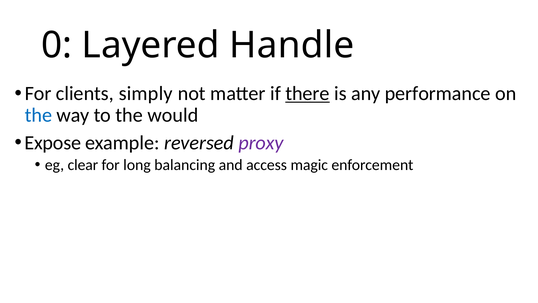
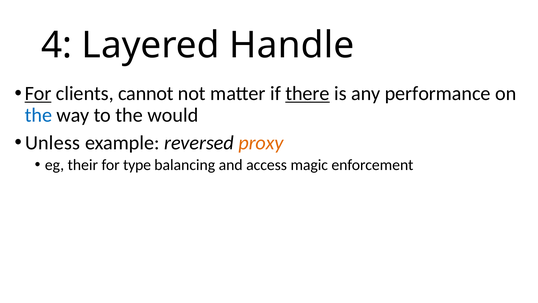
0: 0 -> 4 (57, 45)
For underline: none -> present (38, 93)
simply: simply -> cannot (146, 93)
Expose: Expose -> Unless (53, 143)
proxy colour: purple -> orange (261, 143)
clear: clear -> their (83, 165)
long: long -> type (137, 165)
